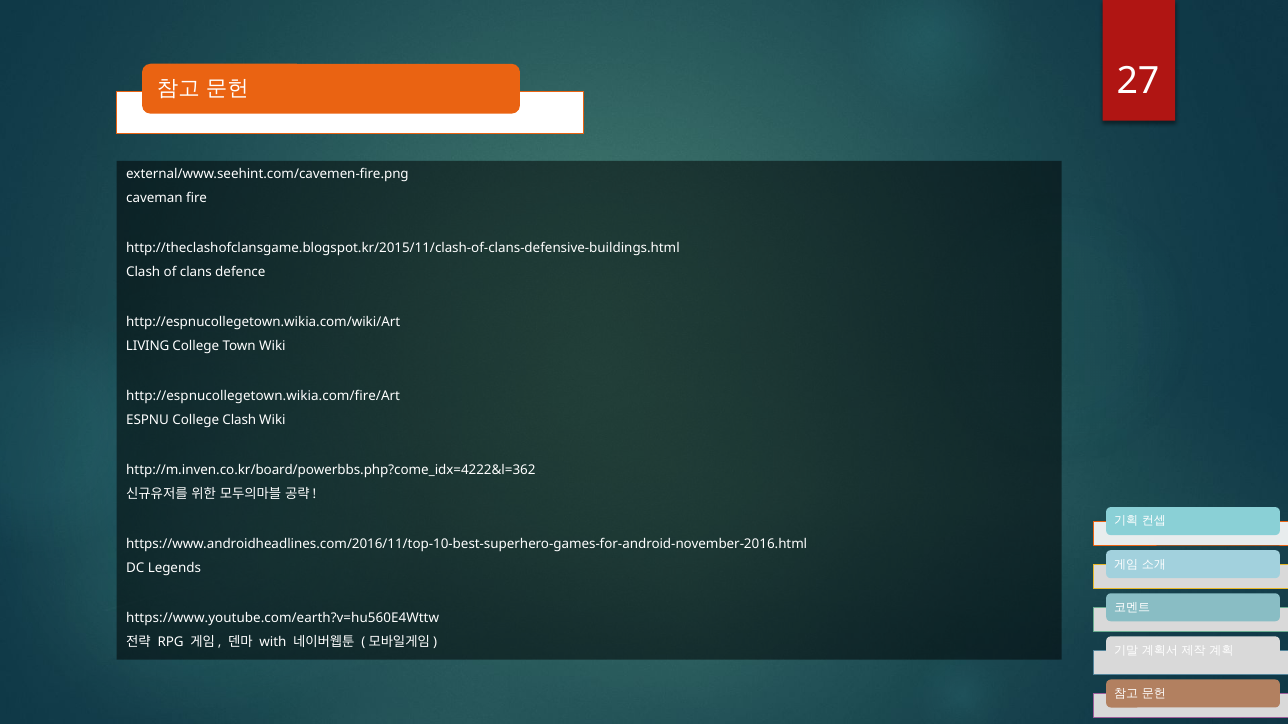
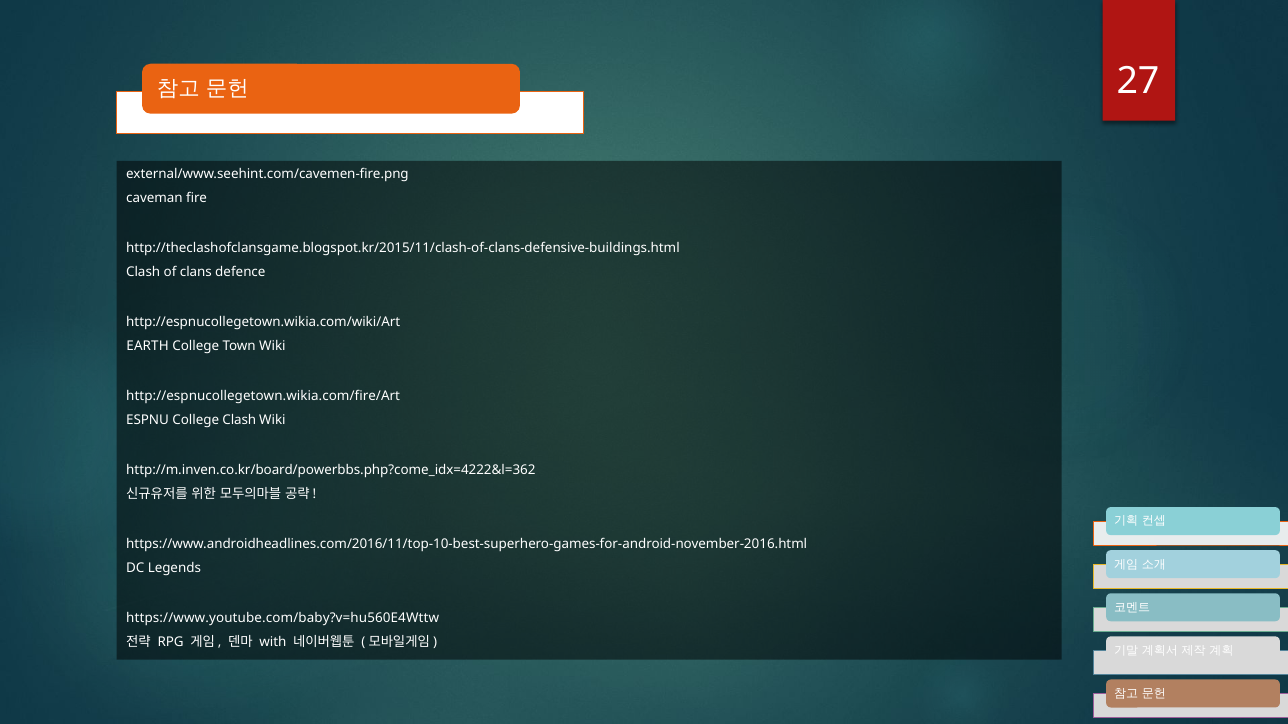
LIVING: LIVING -> EARTH (148, 346)
https://www.youtube.com/earth?v=hu560E4Wttw: https://www.youtube.com/earth?v=hu560E4Wttw -> https://www.youtube.com/baby?v=hu560E4Wttw (283, 619)
